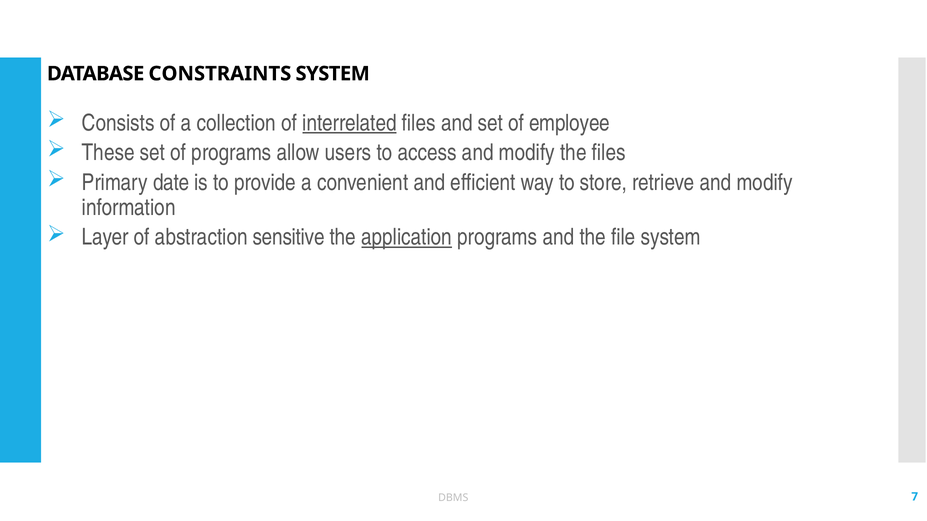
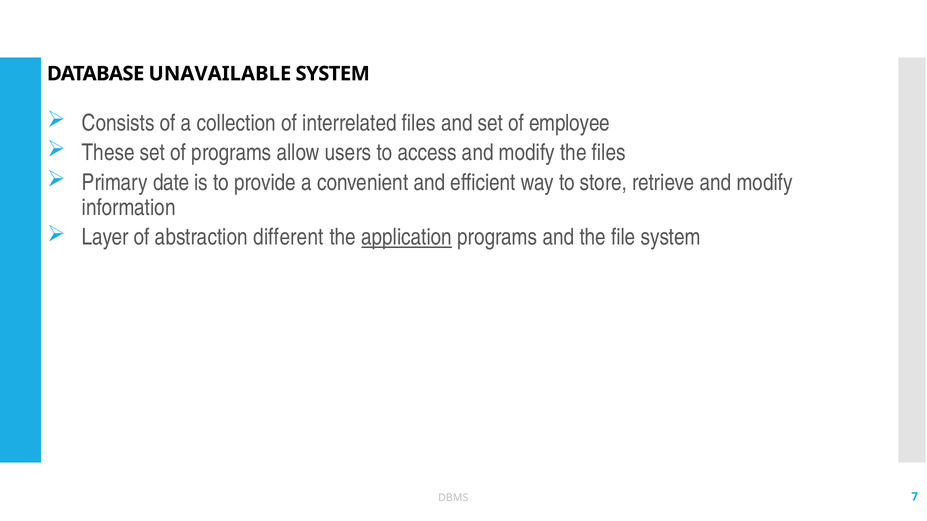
CONSTRAINTS: CONSTRAINTS -> UNAVAILABLE (220, 74)
interrelated underline: present -> none (350, 123)
sensitive: sensitive -> different (288, 238)
